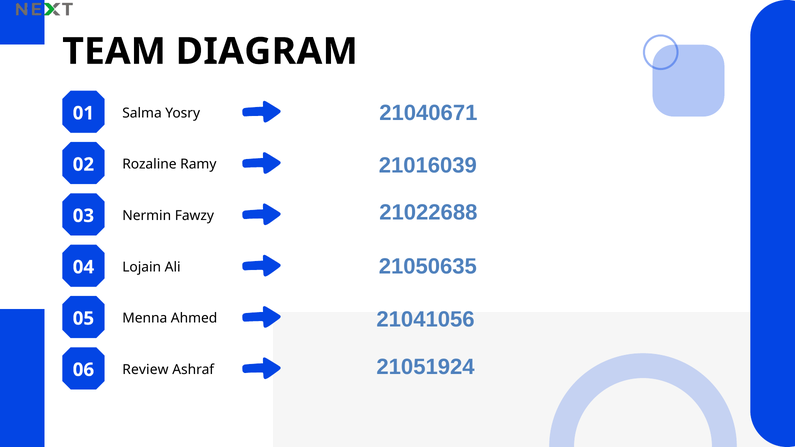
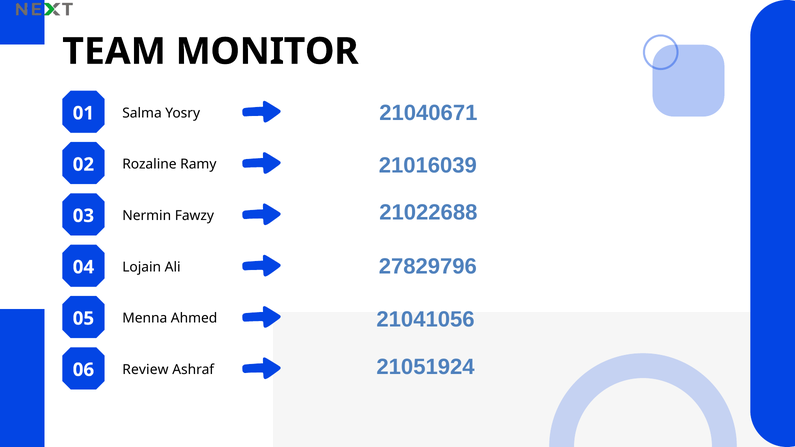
DIAGRAM: DIAGRAM -> MONITOR (267, 52)
21050635: 21050635 -> 27829796 (428, 266)
